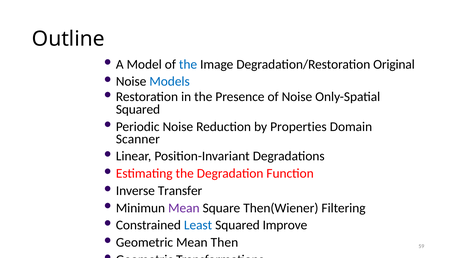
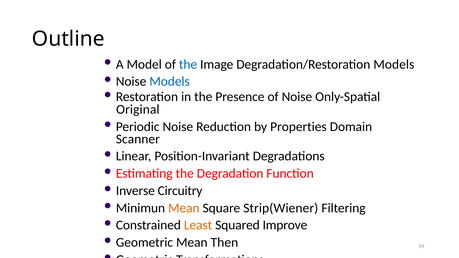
Degradation/Restoration Original: Original -> Models (394, 64)
Squared: Squared -> Original (138, 110)
Transfer: Transfer -> Circuitry (180, 191)
Mean colour: purple -> orange (184, 208)
Then(Wiener: Then(Wiener -> Strip(Wiener (281, 208)
Least colour: blue -> orange (198, 225)
